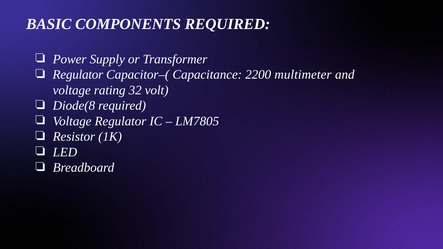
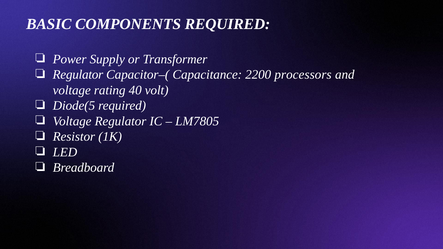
multimeter: multimeter -> processors (303, 75)
32: 32 -> 40 (135, 90)
Diode(8: Diode(8 -> Diode(5 (74, 106)
